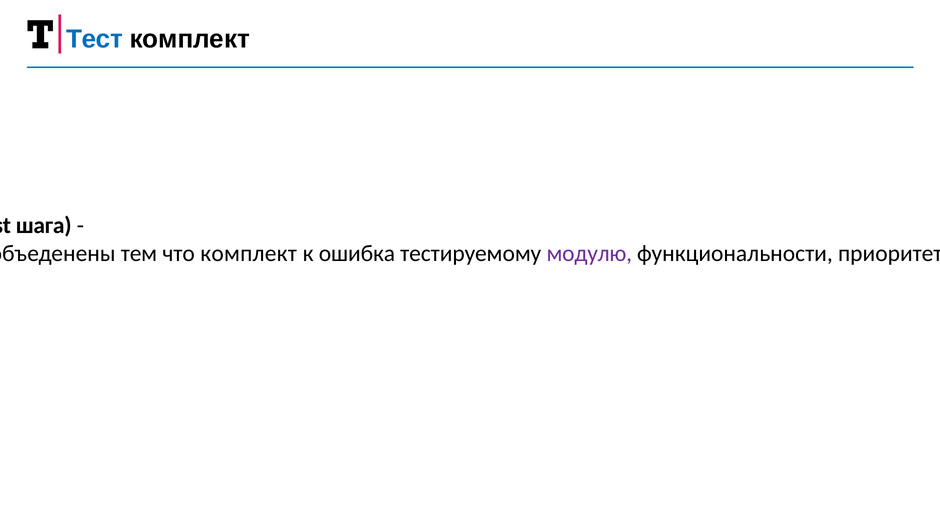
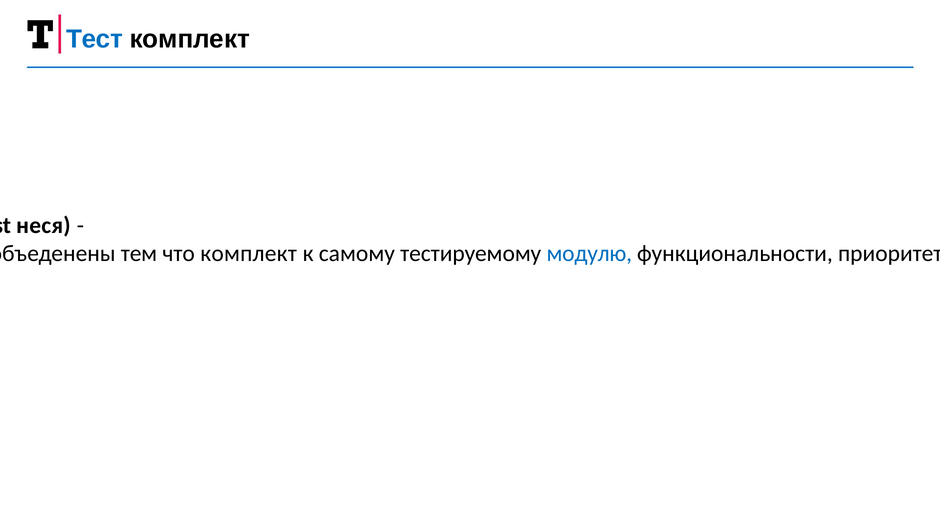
шага: шага -> неся (43, 225)
ошибка: ошибка -> самому (357, 253)
модулю colour: purple -> blue (589, 253)
